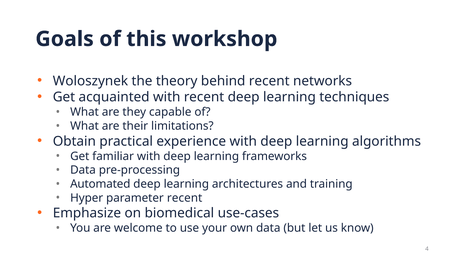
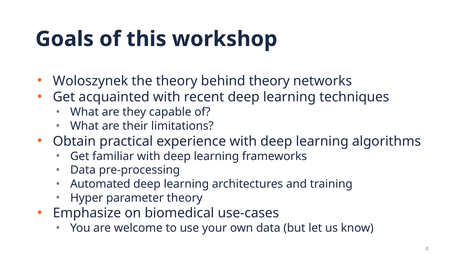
behind recent: recent -> theory (269, 81)
parameter recent: recent -> theory (185, 198)
